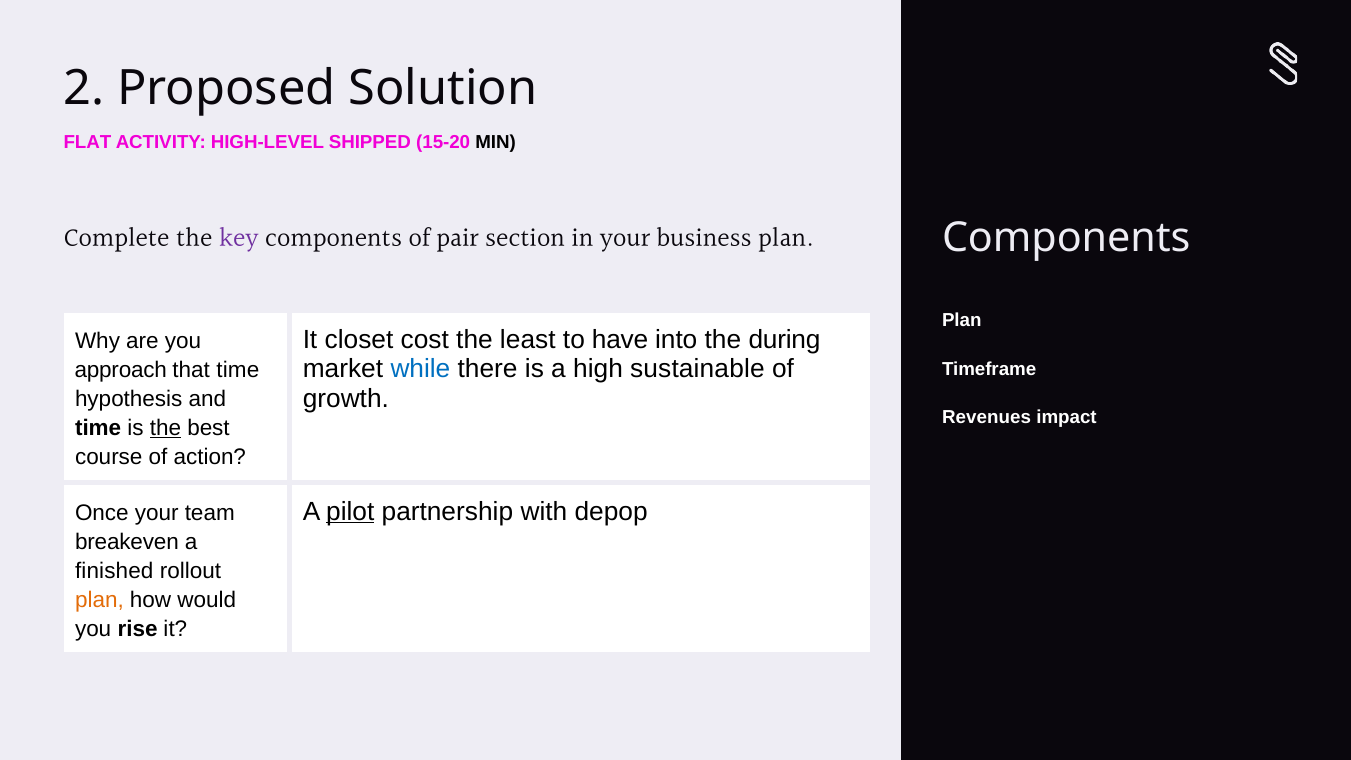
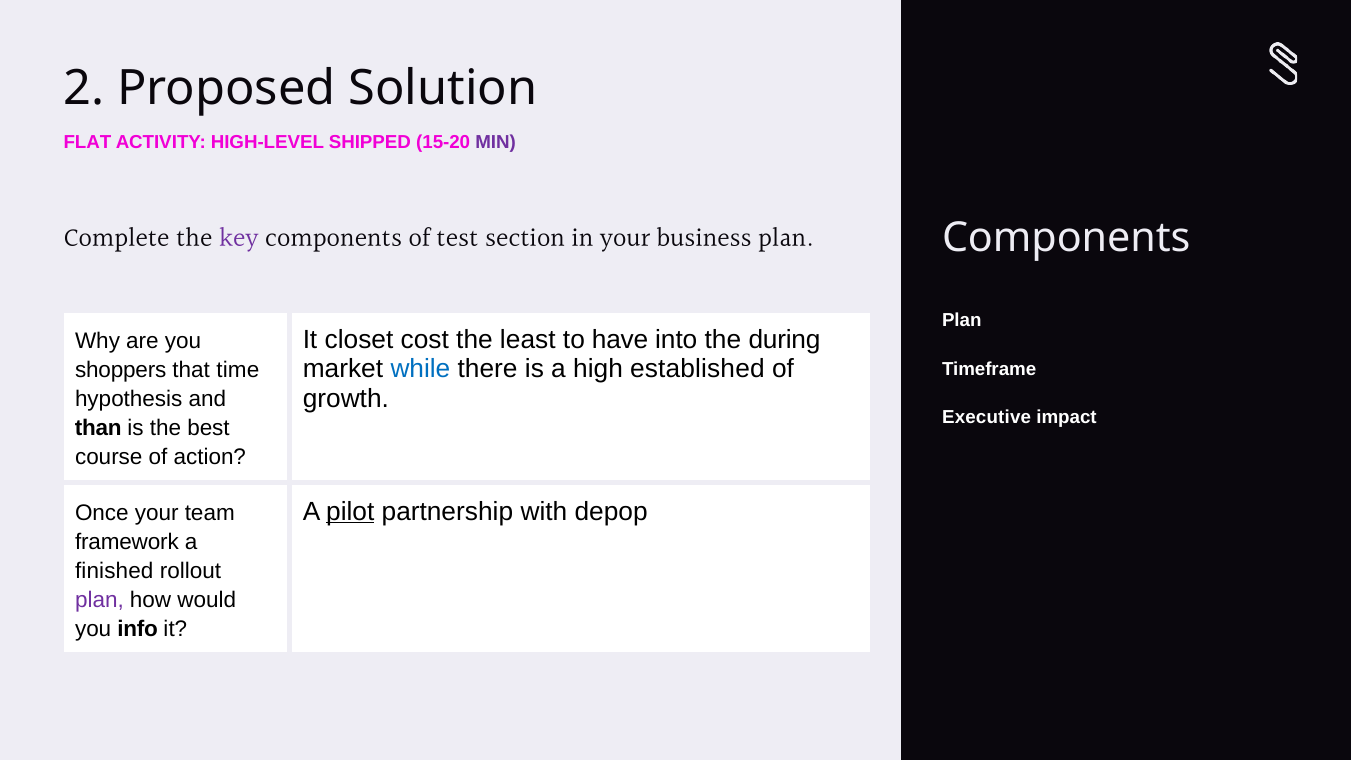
MIN colour: black -> purple (496, 142)
pair: pair -> test (457, 238)
sustainable: sustainable -> established (697, 369)
approach: approach -> shoppers (121, 370)
Revenues: Revenues -> Executive (987, 417)
time: time -> than (98, 428)
the underline: present -> none (165, 428)
breakeven: breakeven -> framework (127, 542)
plan colour: orange -> purple (99, 600)
rise: rise -> info (138, 629)
